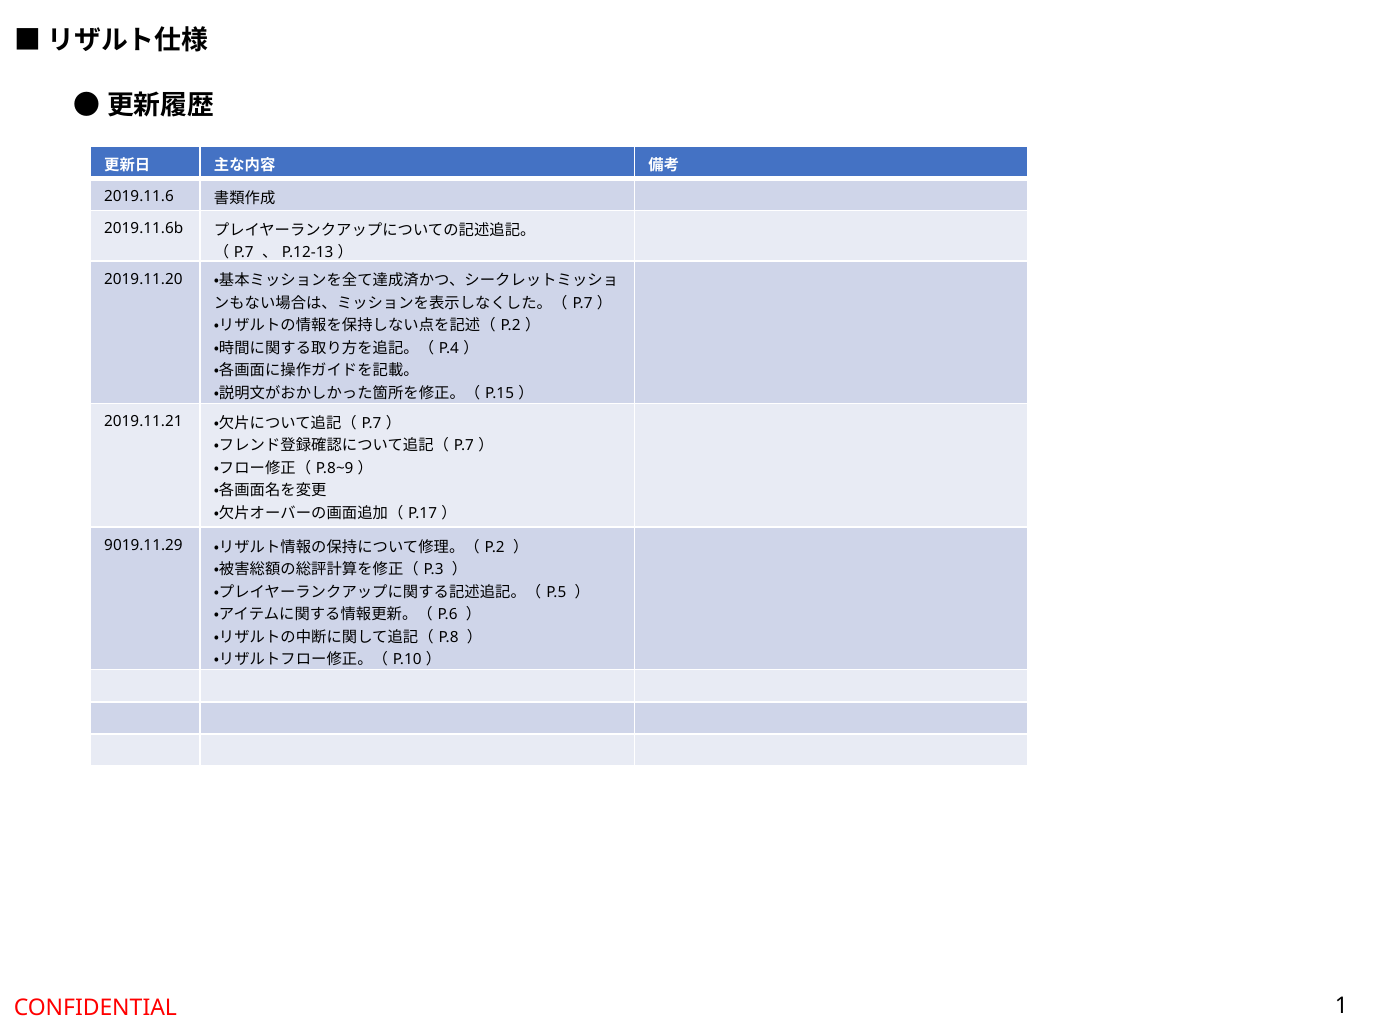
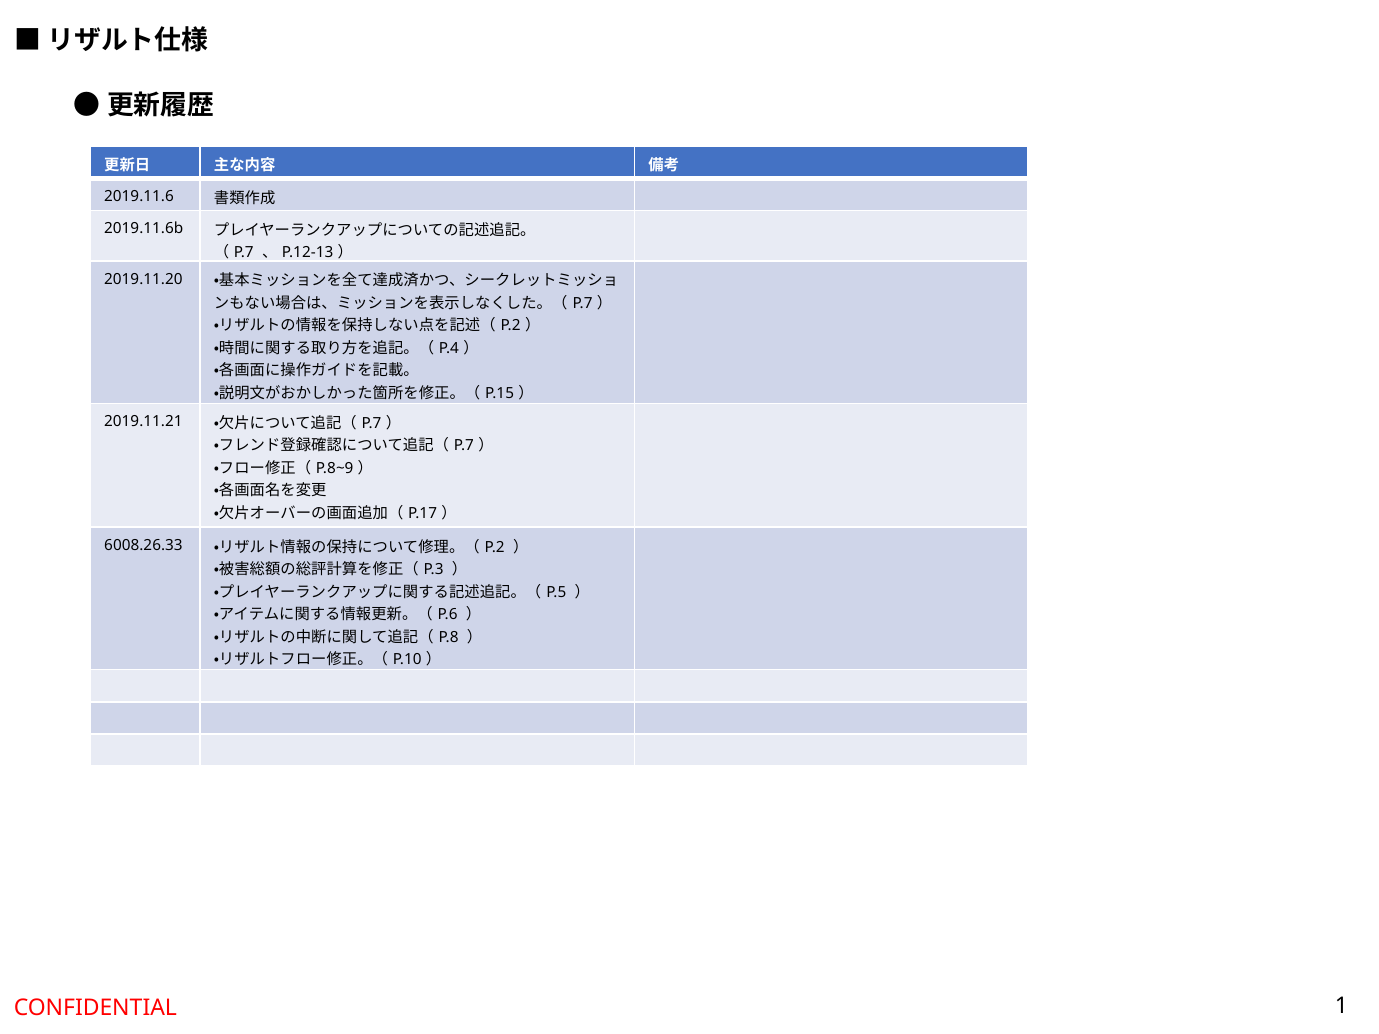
9019.11.29: 9019.11.29 -> 6008.26.33 (143, 546)
